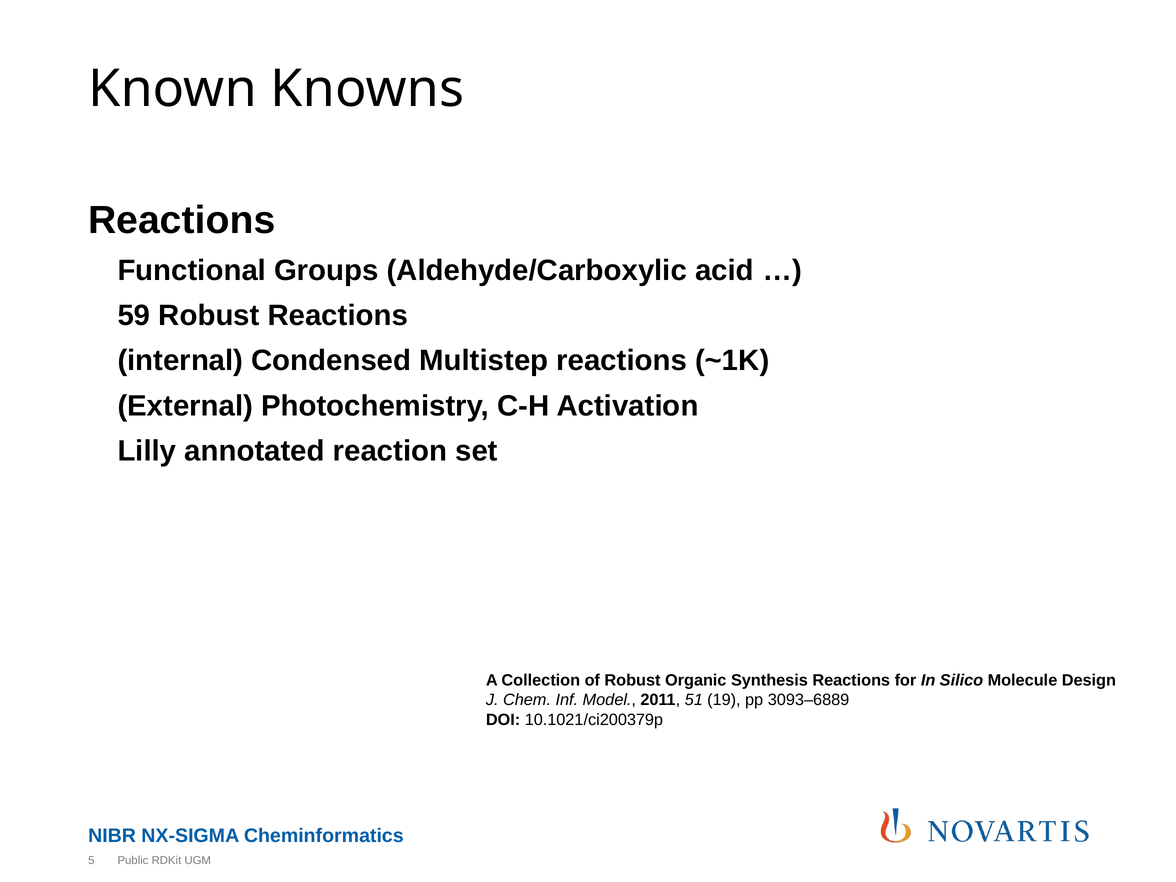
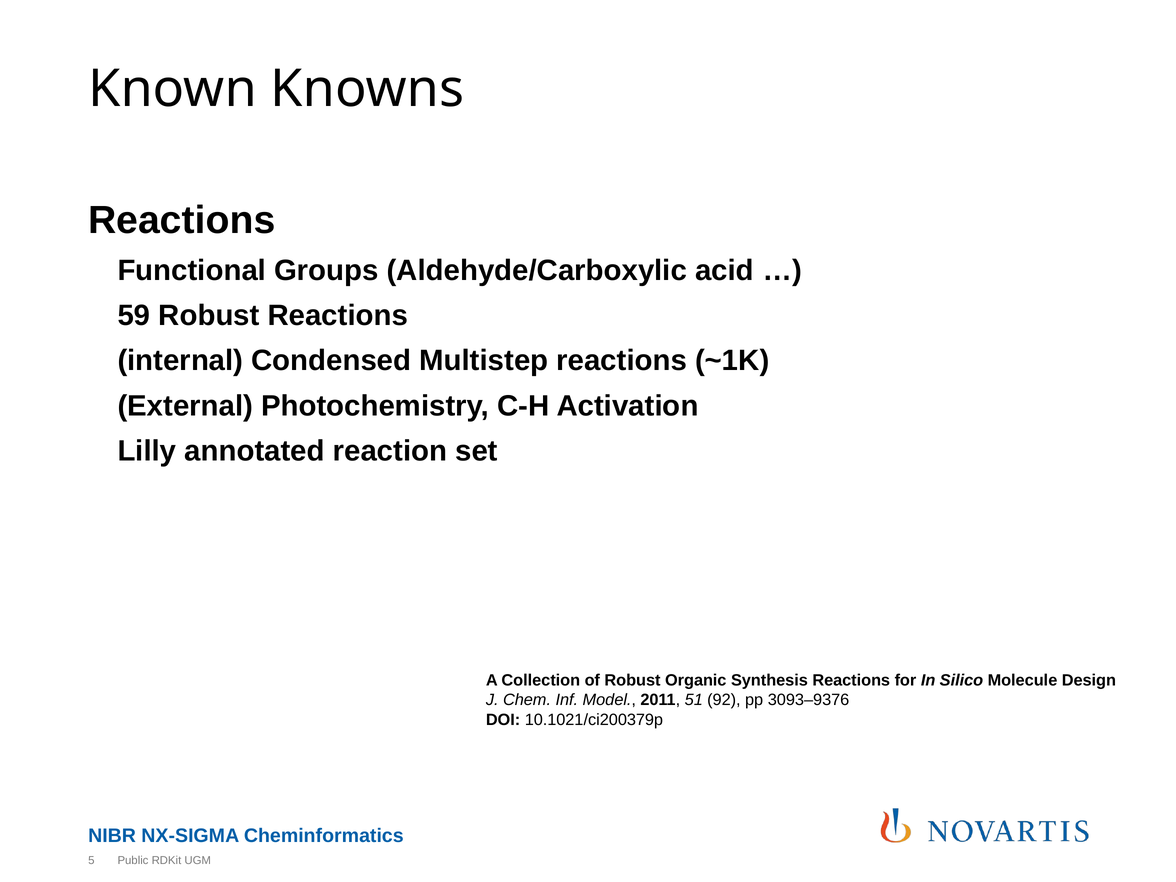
19: 19 -> 92 (724, 700)
3093–6889: 3093–6889 -> 3093–9376 (809, 700)
